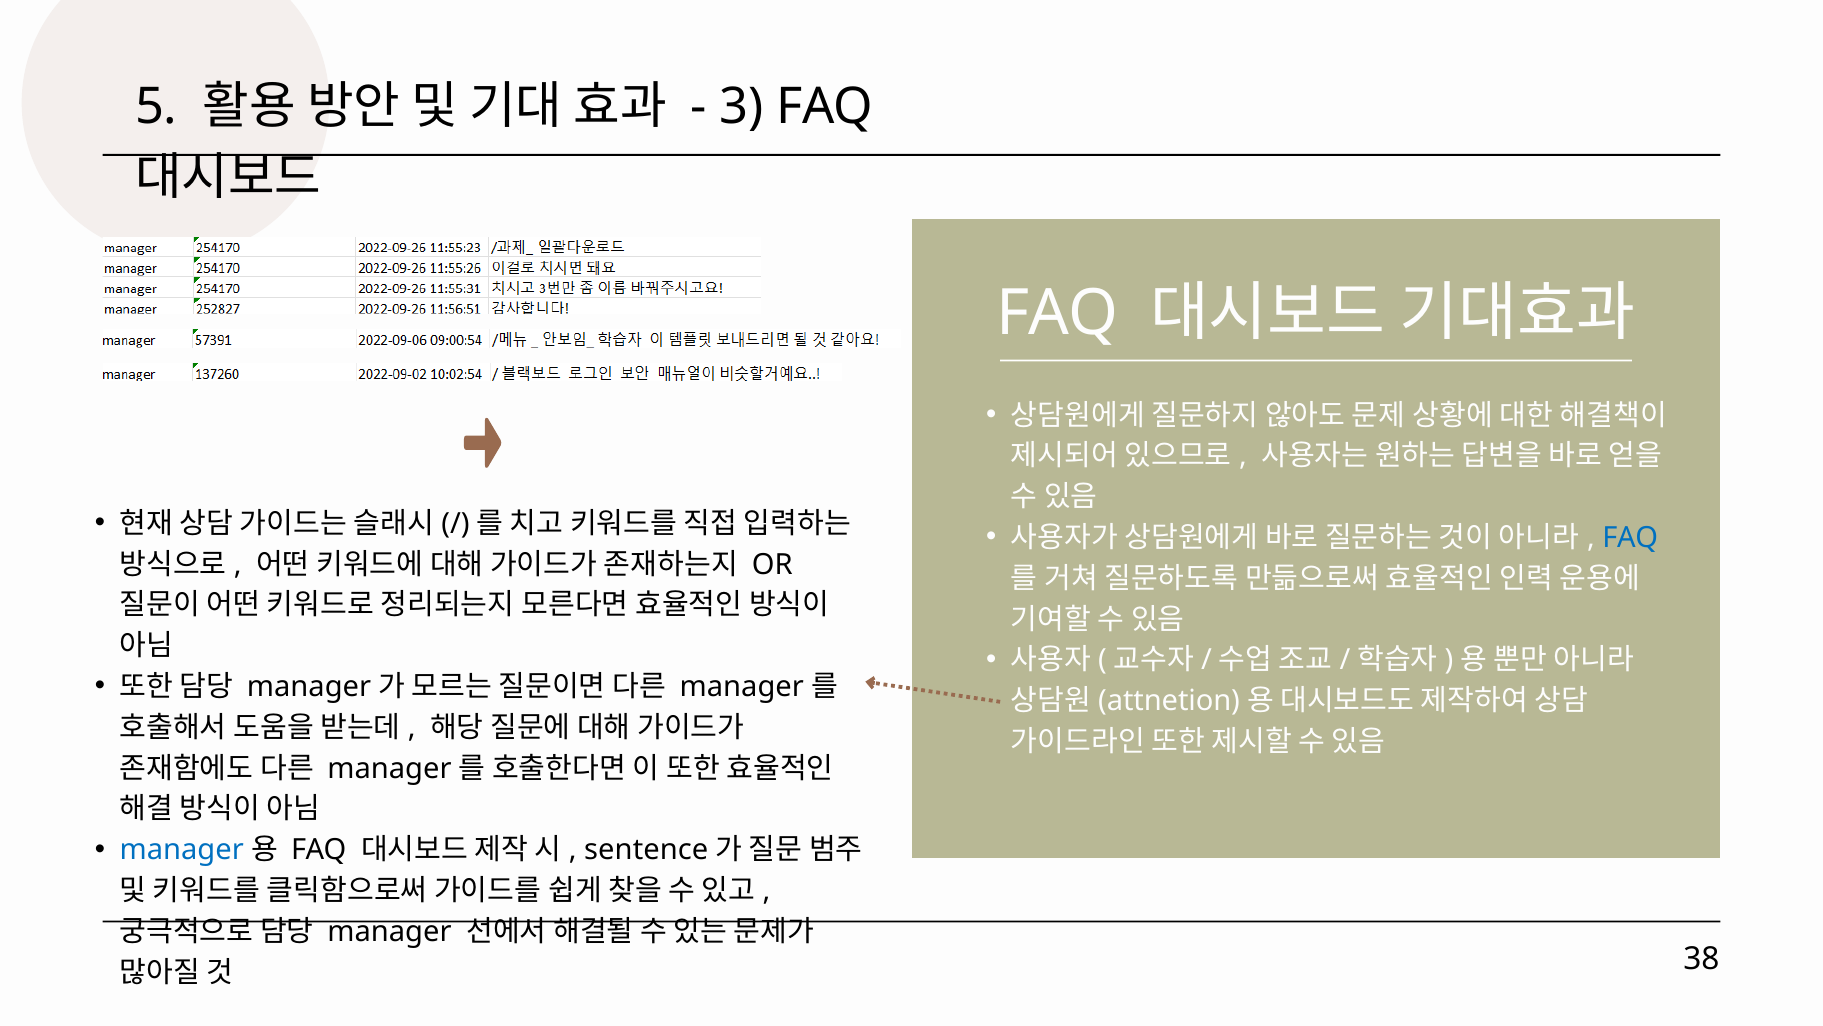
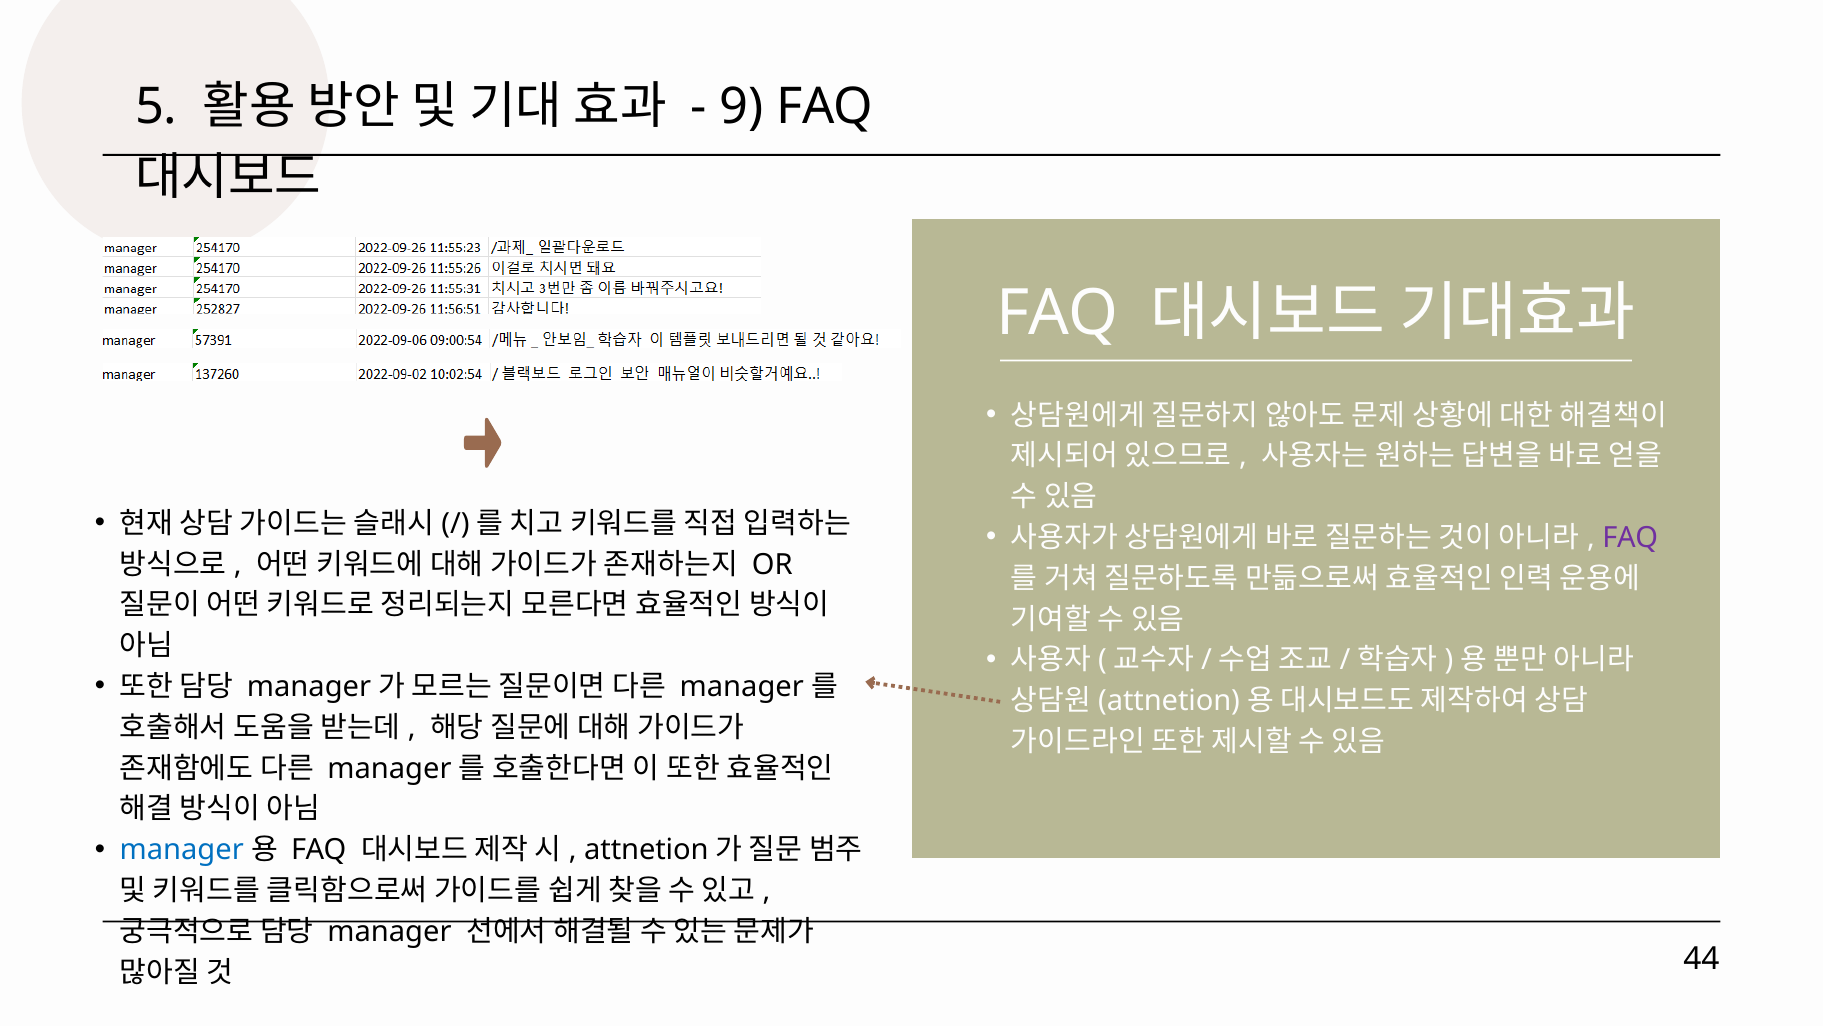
3: 3 -> 9 (742, 107)
FAQ colour: blue -> purple (1630, 538)
sentence: sentence -> attnetion (646, 850)
38: 38 -> 44 (1702, 958)
